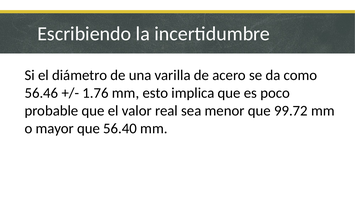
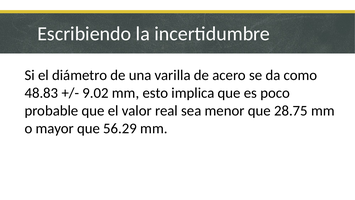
56.46: 56.46 -> 48.83 (41, 93)
1.76: 1.76 -> 9.02 (96, 93)
99.72: 99.72 -> 28.75 (291, 111)
56.40: 56.40 -> 56.29 (120, 128)
